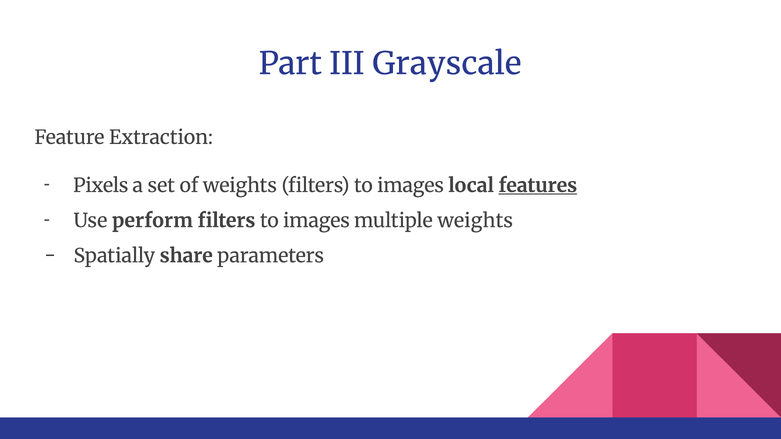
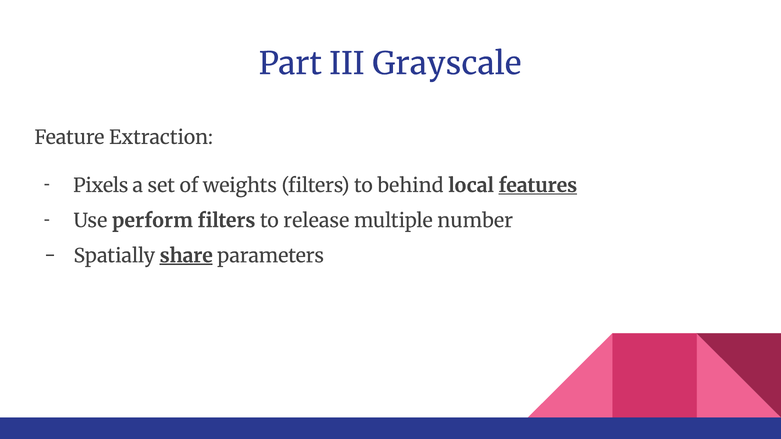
weights filters to images: images -> behind (410, 186)
images: images -> release (316, 221)
multiple weights: weights -> number (475, 221)
share underline: none -> present (186, 256)
